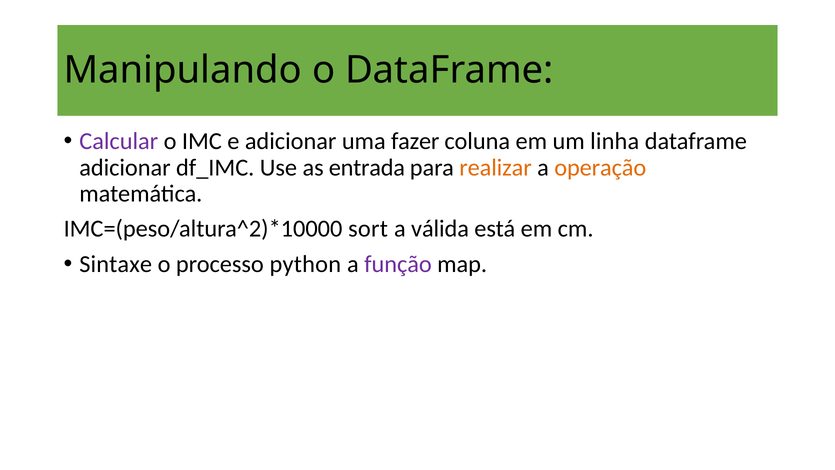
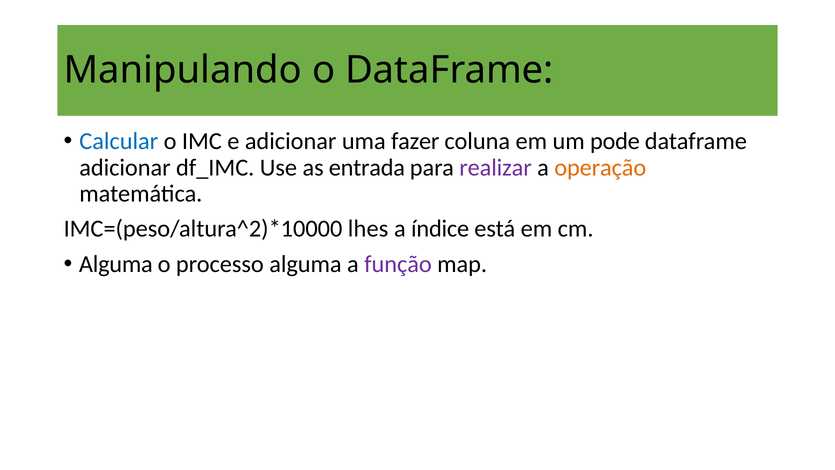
Calcular colour: purple -> blue (119, 141)
linha: linha -> pode (615, 141)
realizar colour: orange -> purple (496, 167)
sort: sort -> lhes (368, 229)
válida: válida -> índice (440, 229)
Sintaxe: Sintaxe -> Alguma (116, 264)
processo python: python -> alguma (305, 264)
